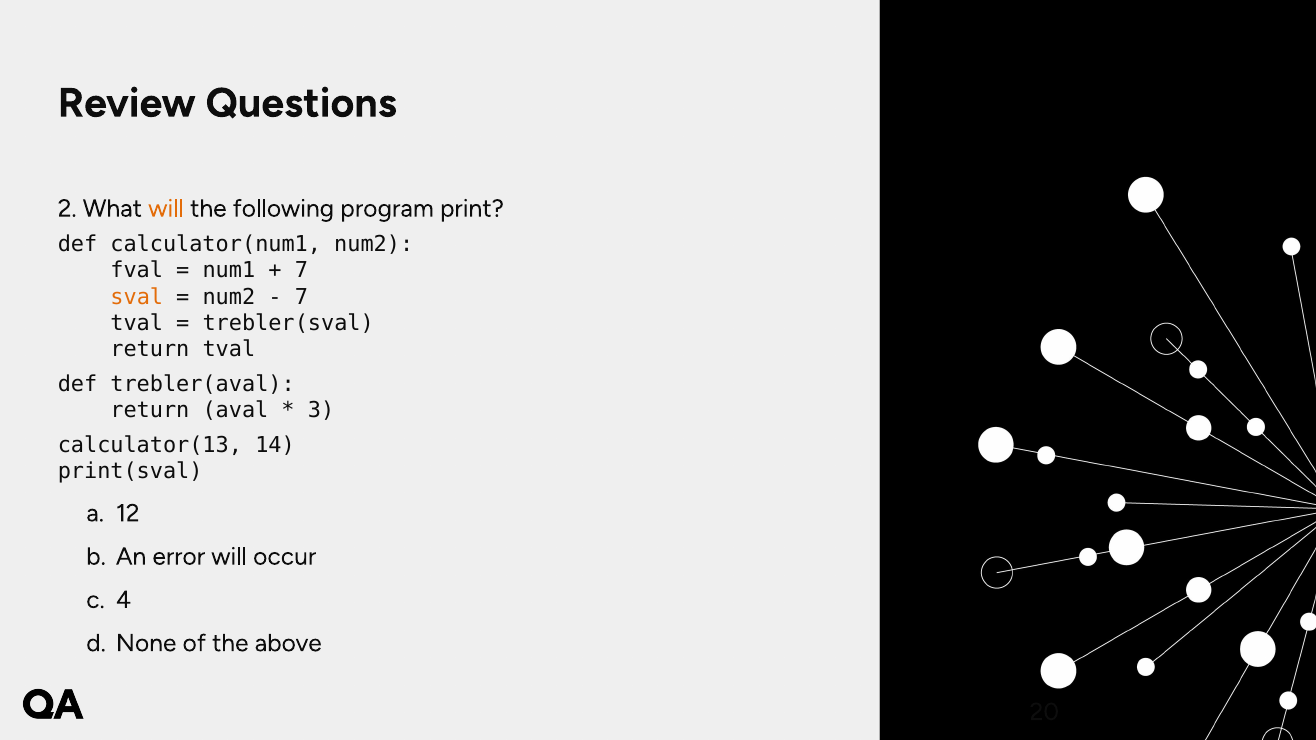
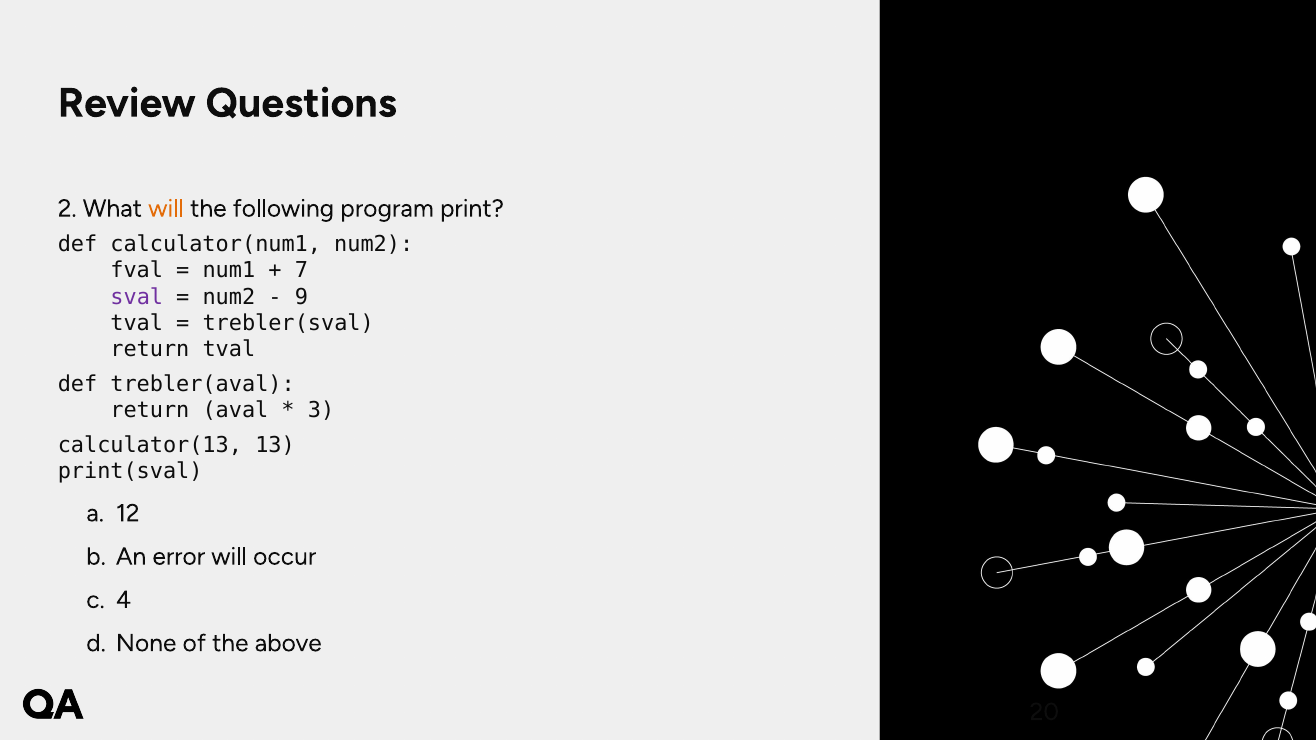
sval colour: orange -> purple (137, 297)
7: 7 -> 9 (301, 297)
14: 14 -> 13 (275, 445)
